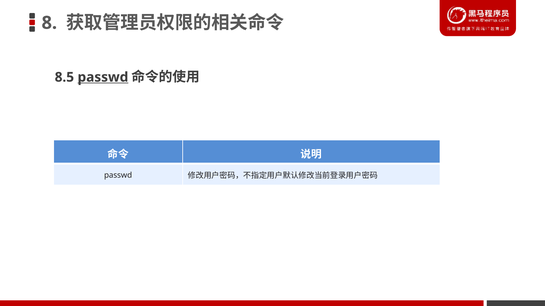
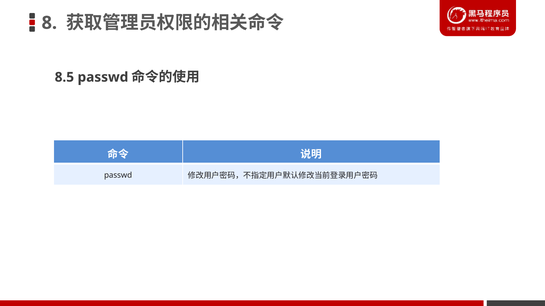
passwd underline: present -> none (103, 77)
